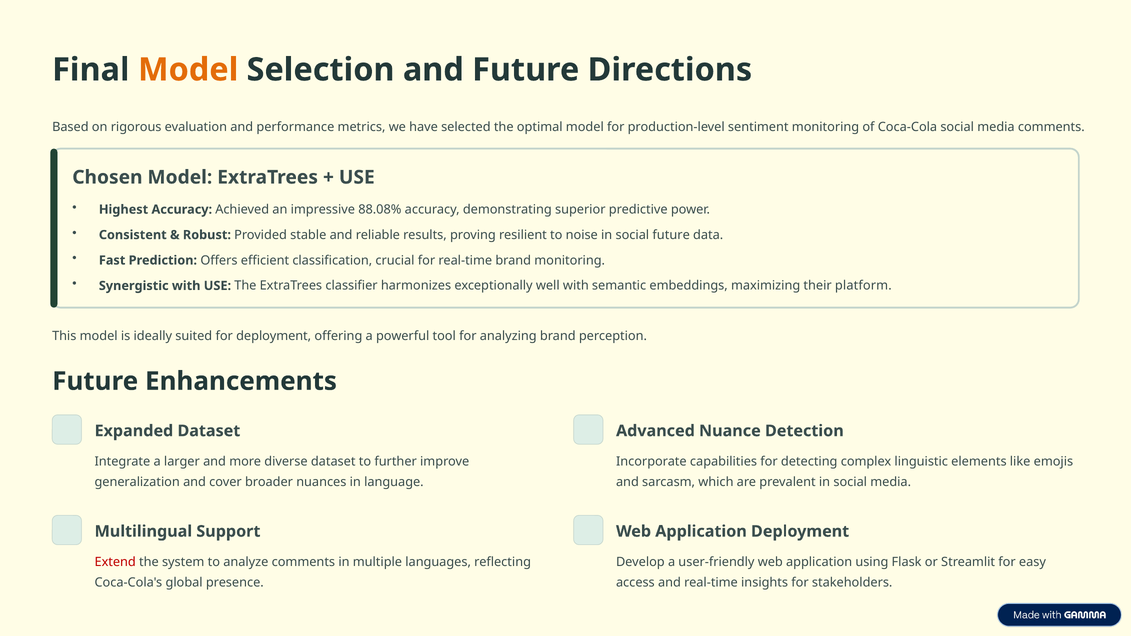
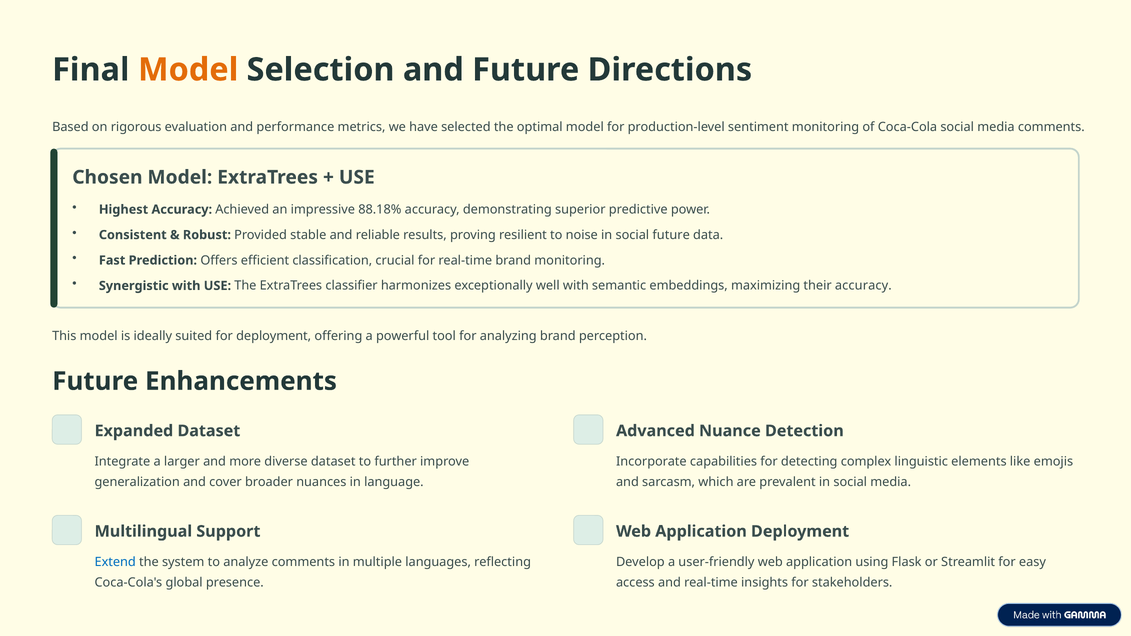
88.08%: 88.08% -> 88.18% (380, 210)
their platform: platform -> accuracy (863, 286)
Extend colour: red -> blue (115, 562)
